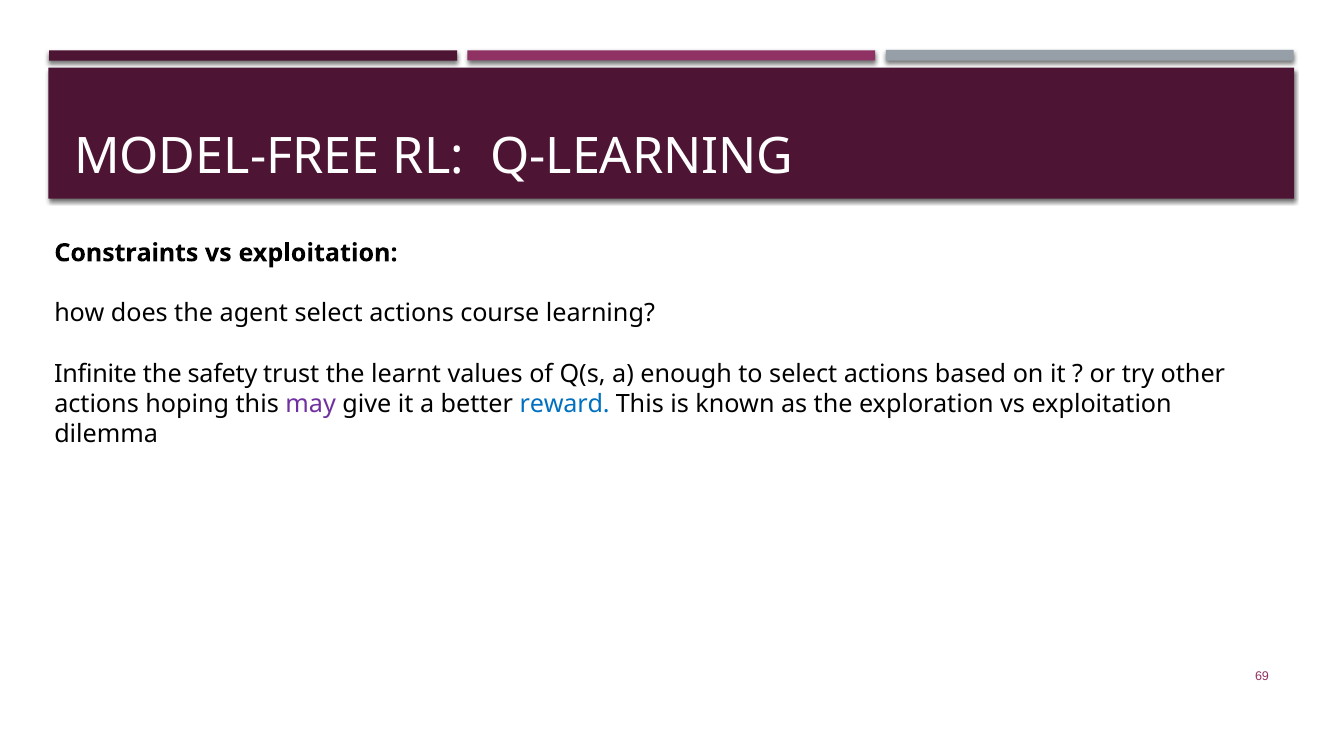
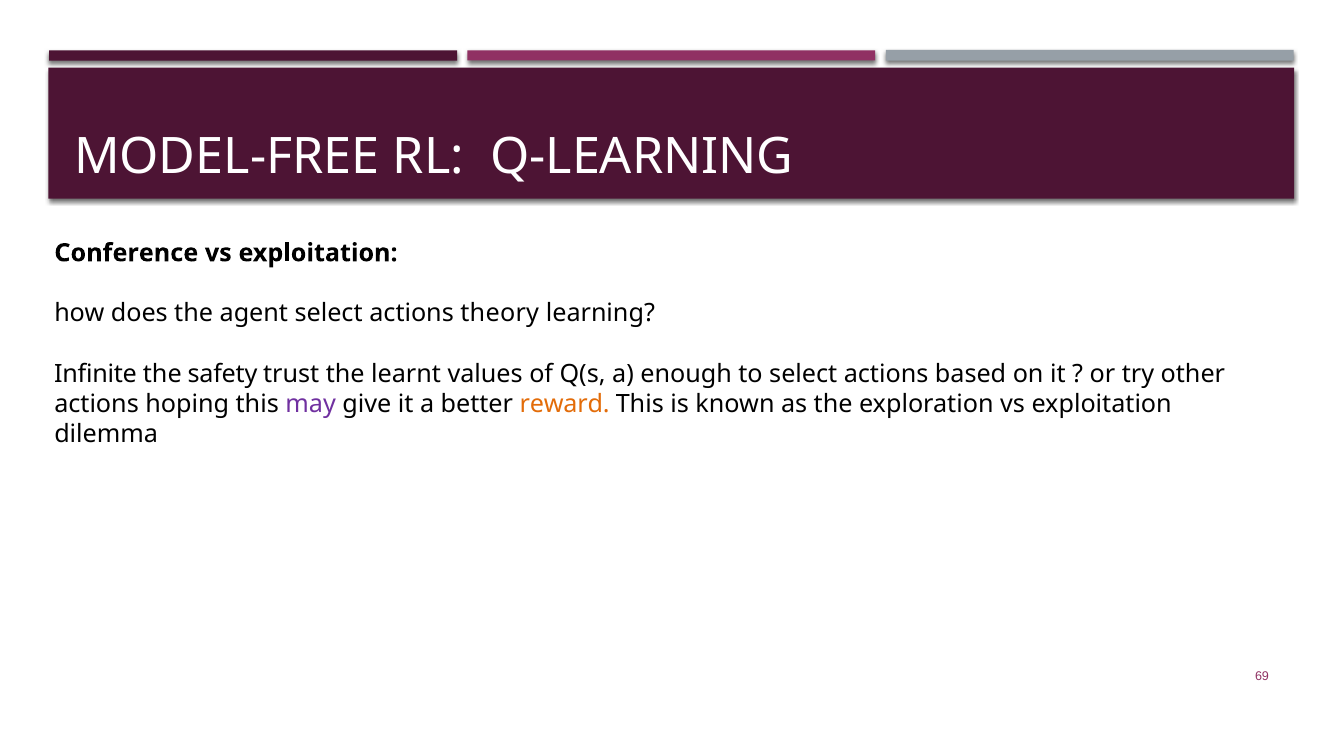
Constraints: Constraints -> Conference (126, 253)
course: course -> theory (500, 314)
reward colour: blue -> orange (565, 404)
